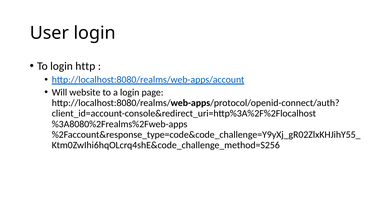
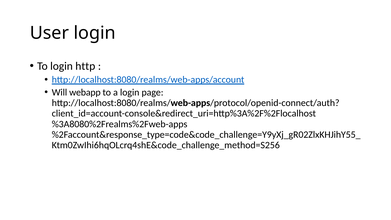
website: website -> webapp (85, 92)
